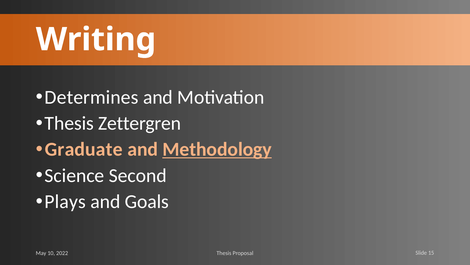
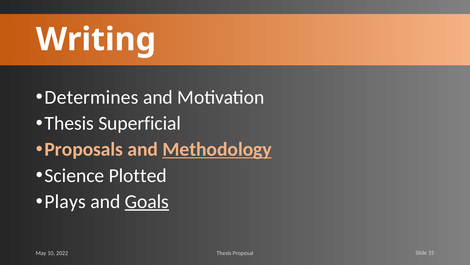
Zettergren: Zettergren -> Superficial (140, 123)
Graduate: Graduate -> Proposals (84, 149)
Second: Second -> Plotted (138, 175)
Goals underline: none -> present (147, 201)
